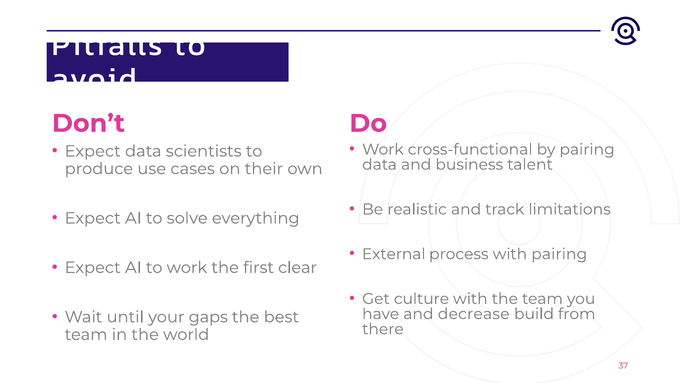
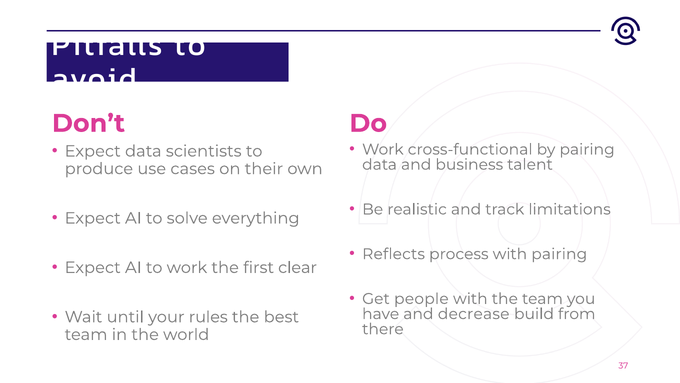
External: External -> Reflects (394, 254)
culture: culture -> people (421, 298)
gaps: gaps -> rules (208, 317)
